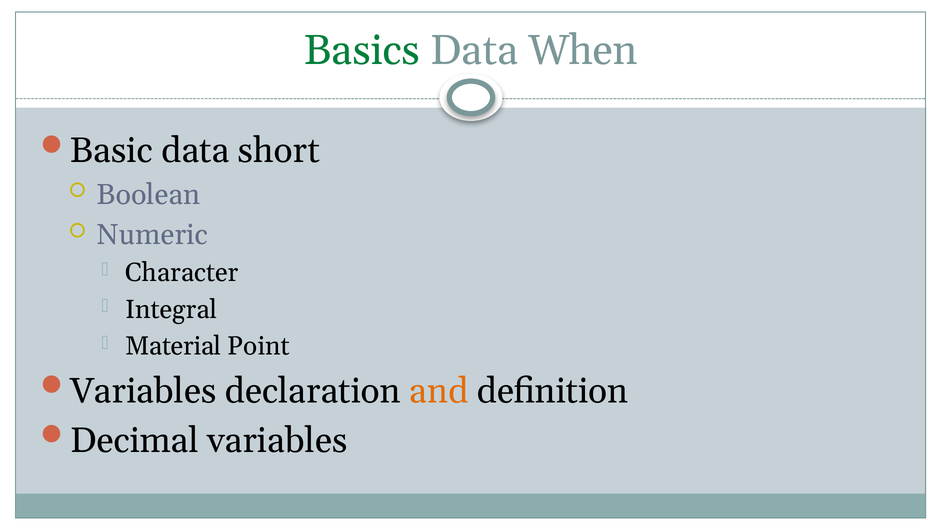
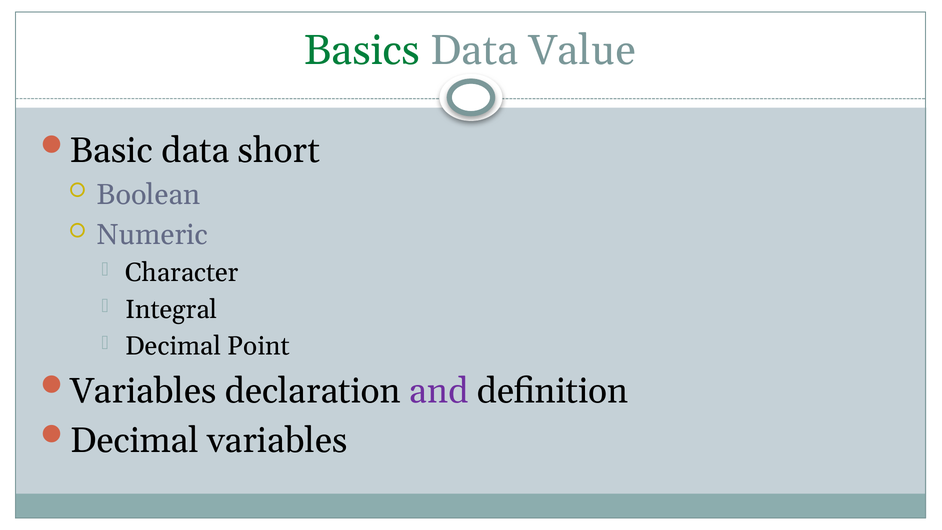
When: When -> Value (582, 50)
Material: Material -> Decimal (173, 346)
and colour: orange -> purple (439, 391)
